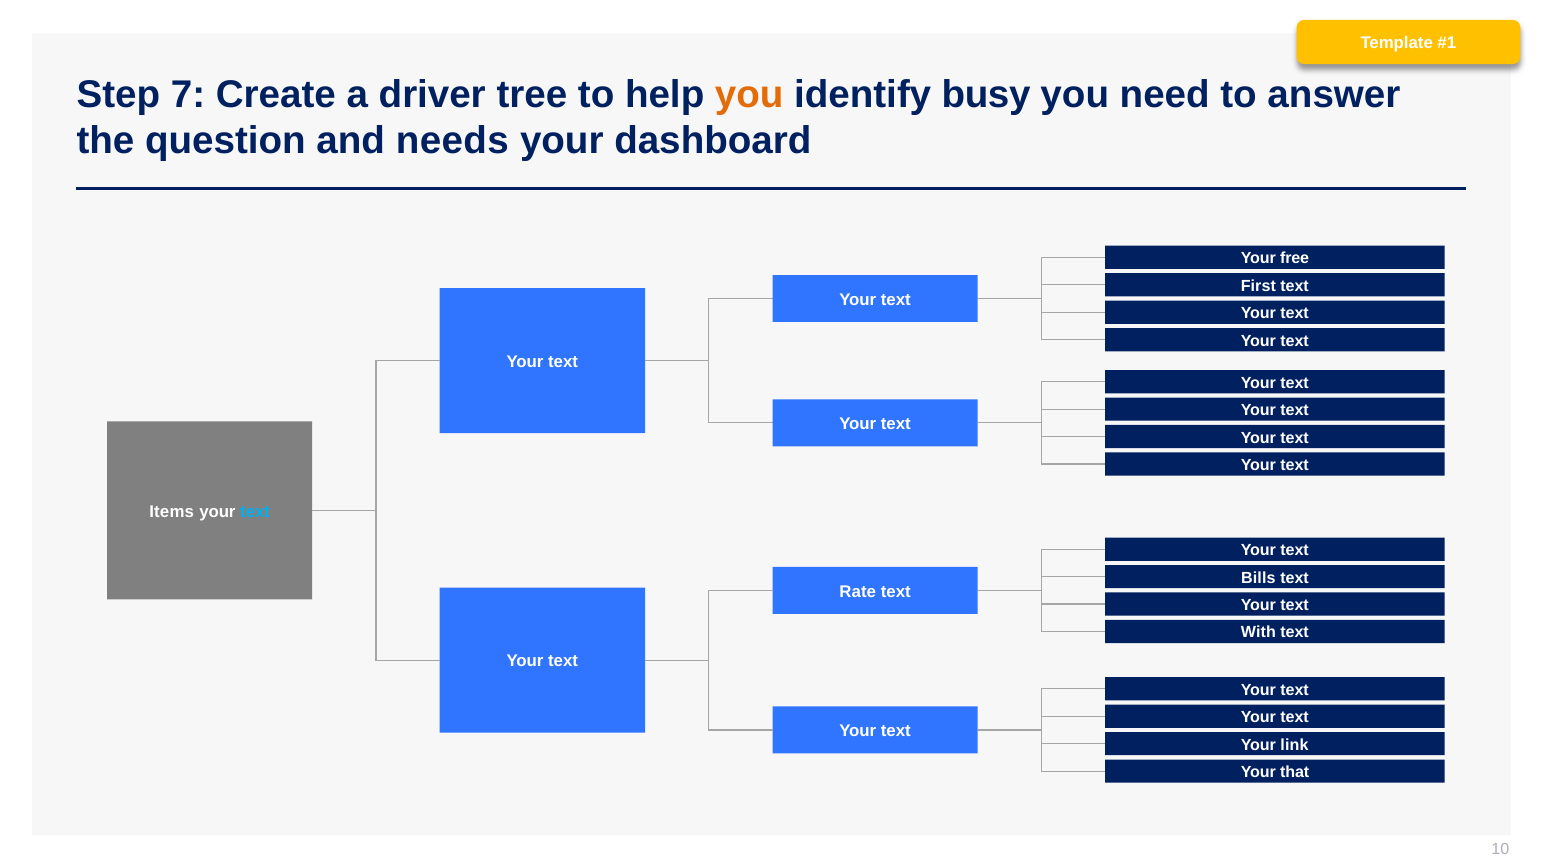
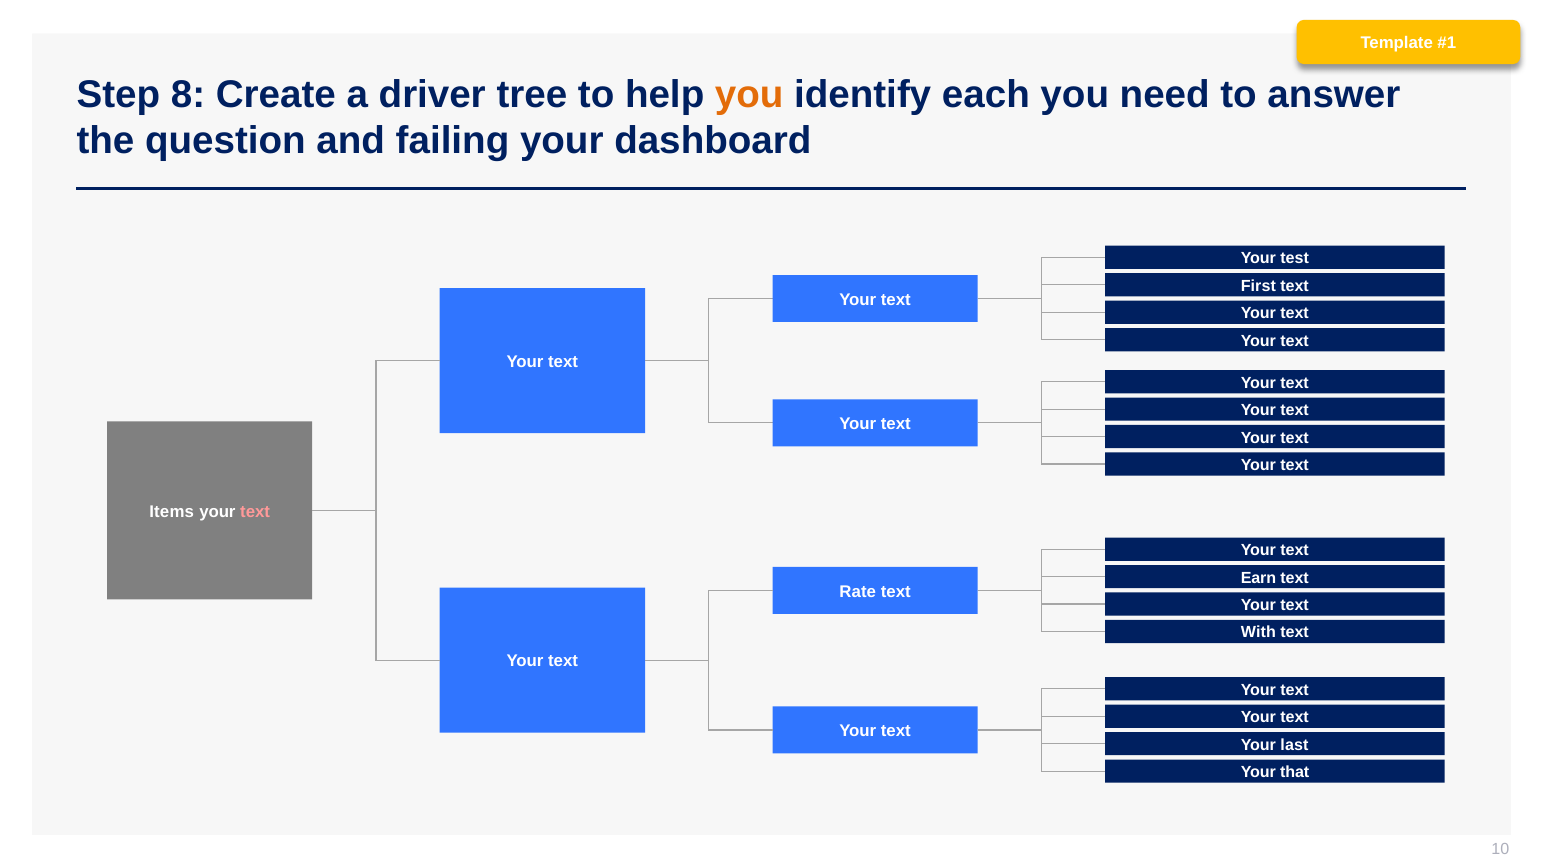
7: 7 -> 8 (188, 95)
busy: busy -> each (986, 95)
needs: needs -> failing (453, 141)
free: free -> test (1295, 258)
text colour: light blue -> pink (255, 512)
Bills: Bills -> Earn (1258, 578)
link: link -> last (1295, 745)
